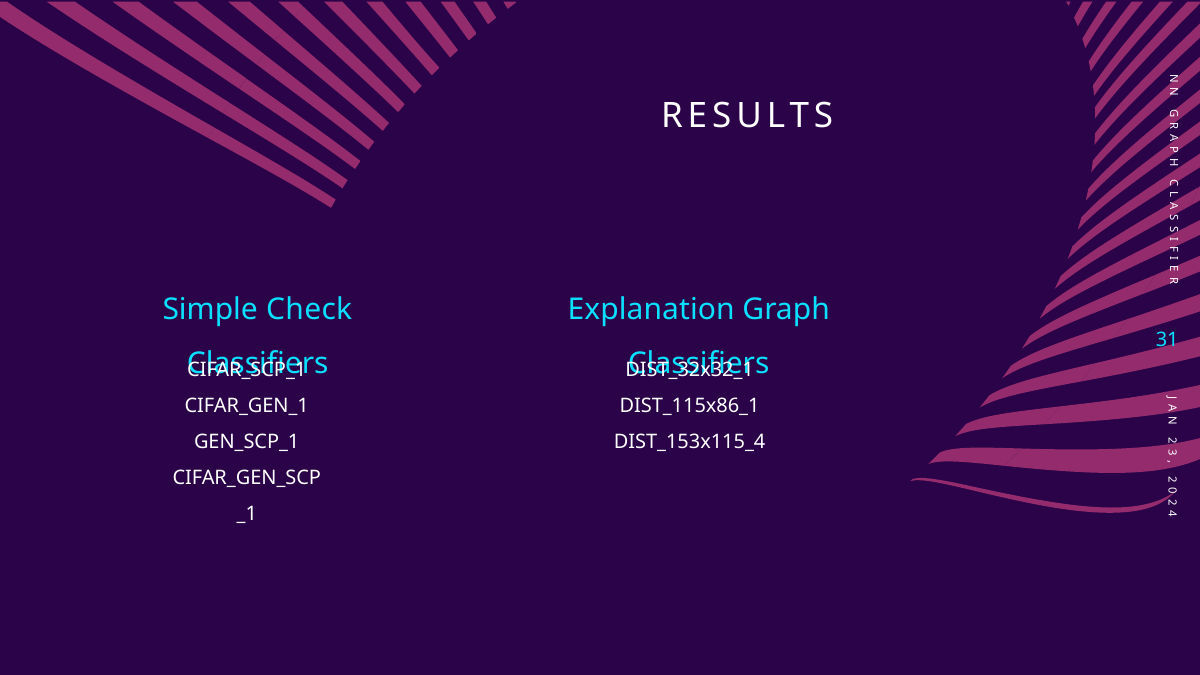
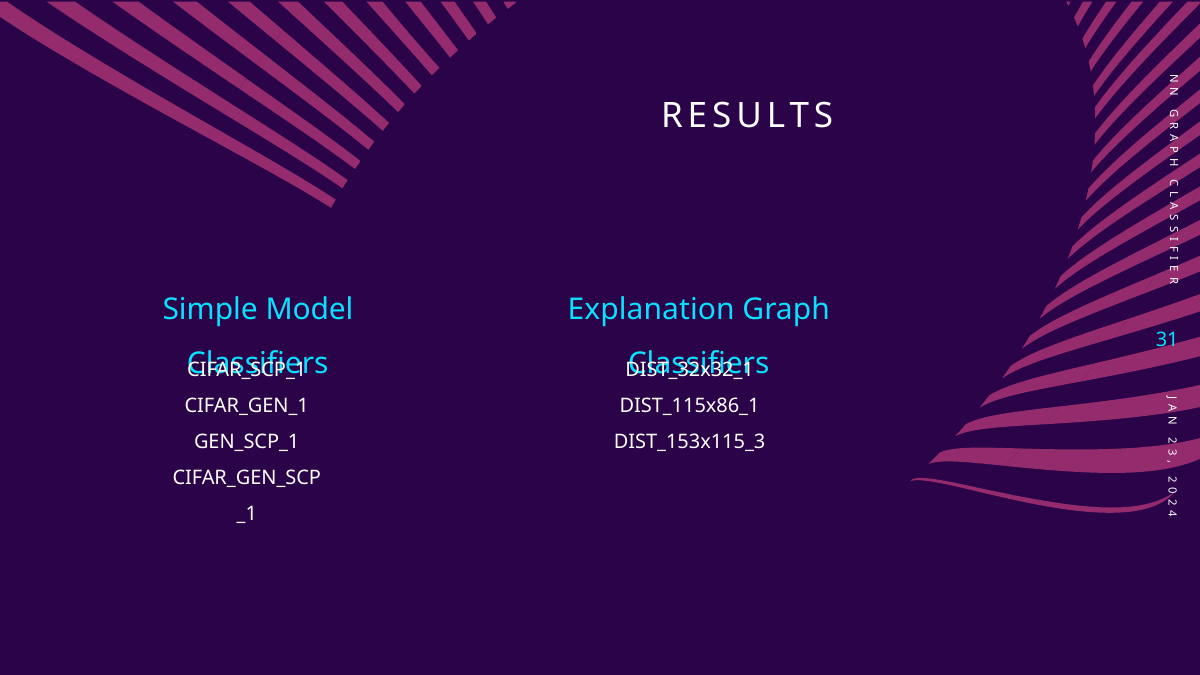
Check: Check -> Model (309, 309)
DIST_153x115_4: DIST_153x115_4 -> DIST_153x115_3 (690, 442)
